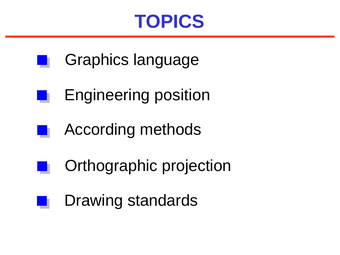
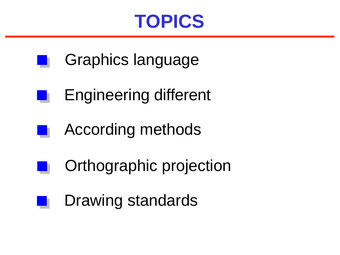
position: position -> different (182, 95)
